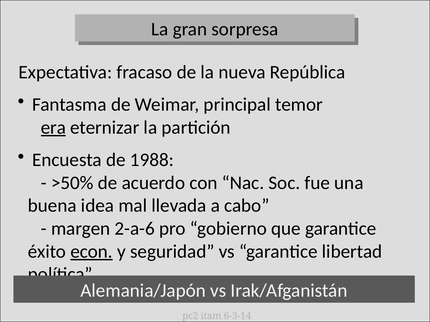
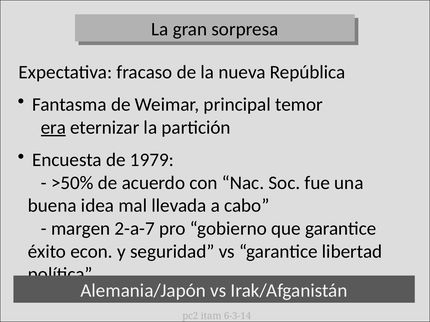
1988: 1988 -> 1979 (152, 160)
2-a-6: 2-a-6 -> 2-a-7 (135, 229)
econ underline: present -> none (92, 252)
